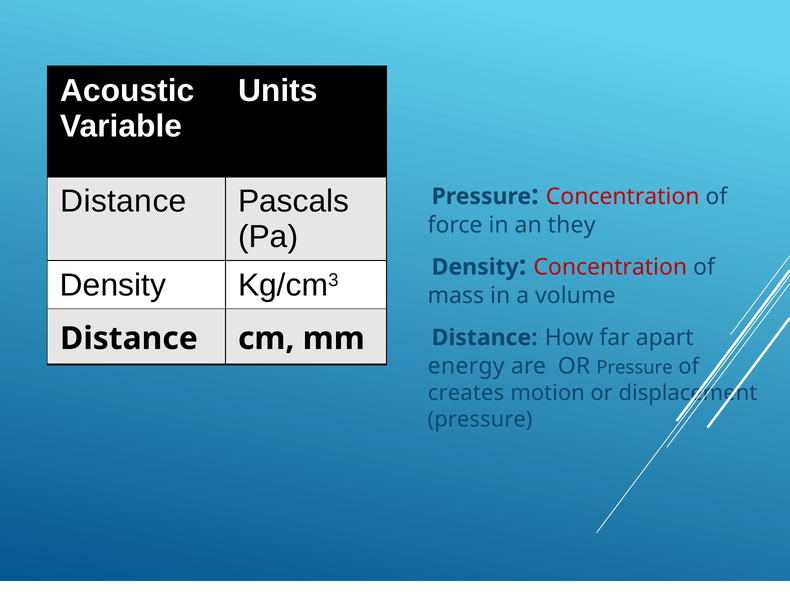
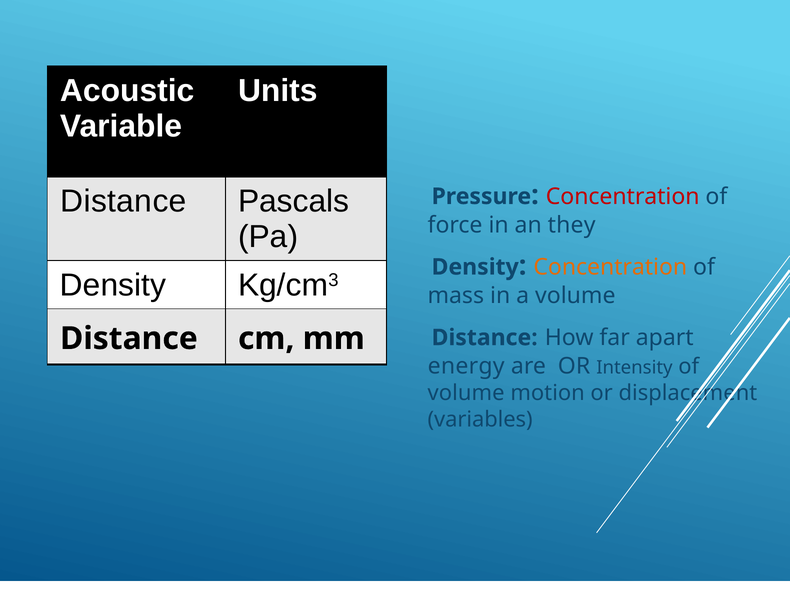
Concentration colour: red -> orange (610, 267)
OR Pressure: Pressure -> Intensity (634, 368)
creates: creates -> volume (466, 393)
pressure: pressure -> variables (480, 420)
